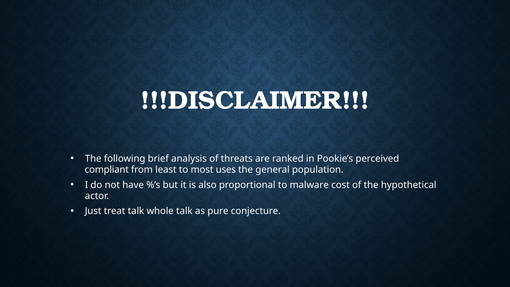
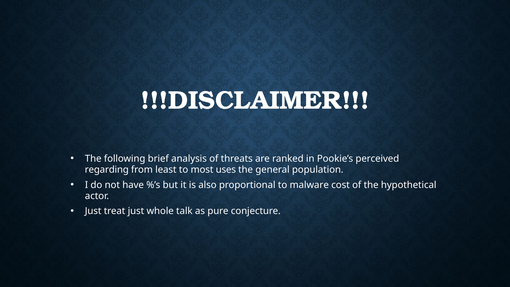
compliant: compliant -> regarding (107, 170)
treat talk: talk -> just (136, 211)
